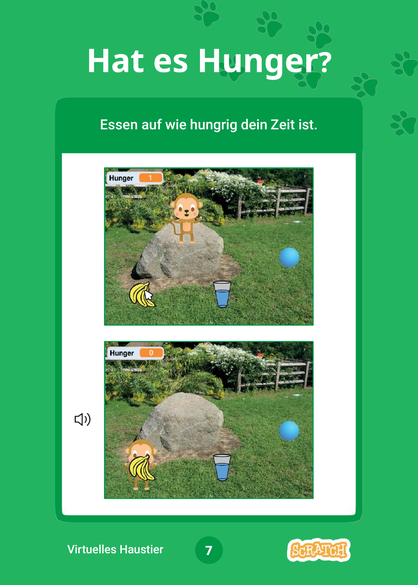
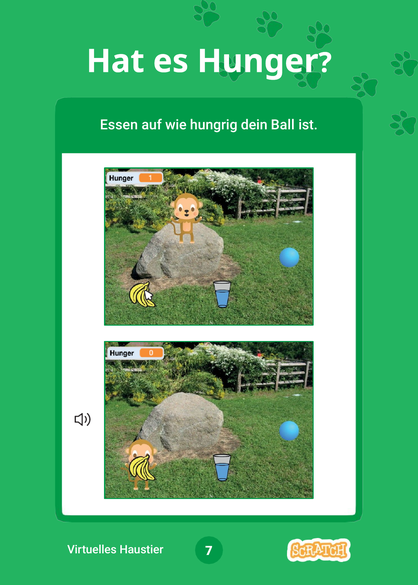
Zeit: Zeit -> Ball (283, 125)
